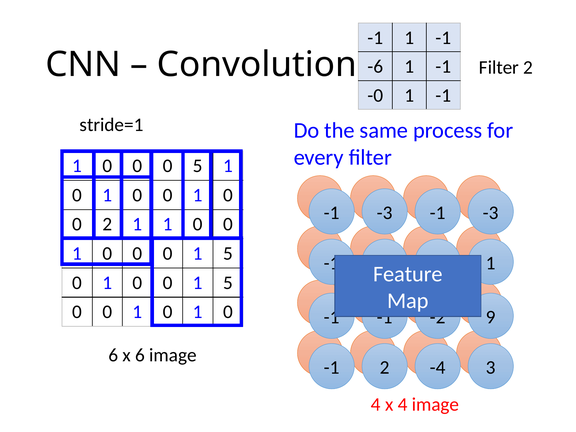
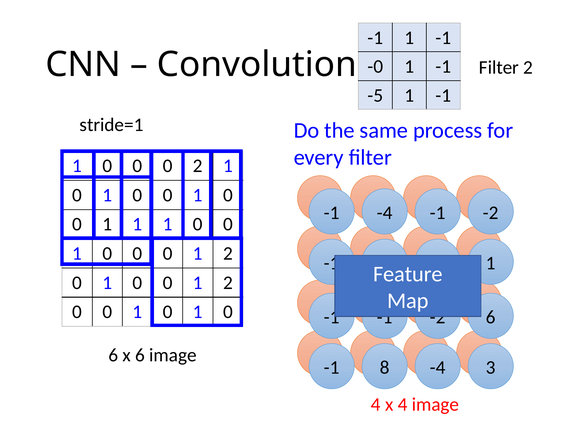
-6: -6 -> -0 (375, 67)
-0: -0 -> -5 (375, 95)
0 5: 5 -> 2 (198, 166)
-3: -3 -> -4 (385, 213)
-3: -3 -> -2 (491, 213)
2: 2 -> 1 (107, 224)
5: 5 -> 2 (228, 254)
5: 5 -> 2 (228, 283)
9: 9 -> 6 (491, 317)
-1 2: 2 -> 8 (385, 368)
